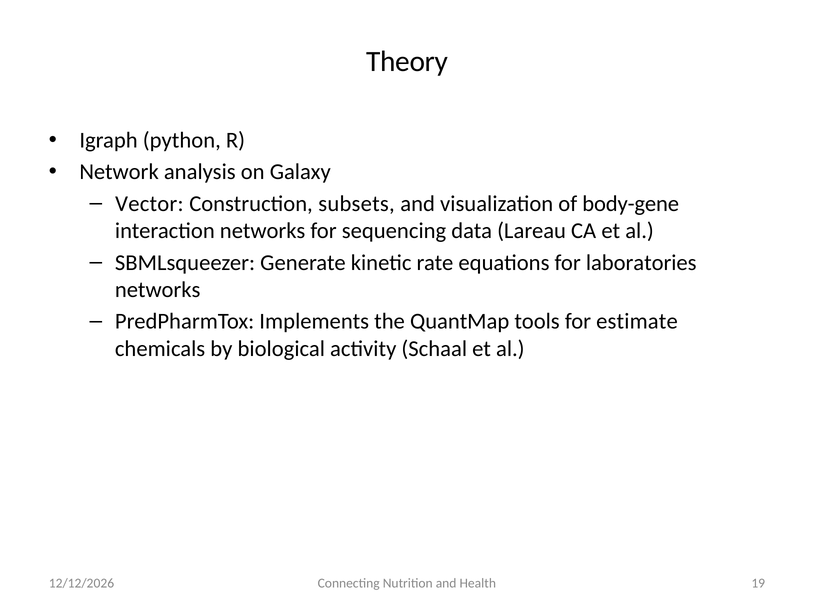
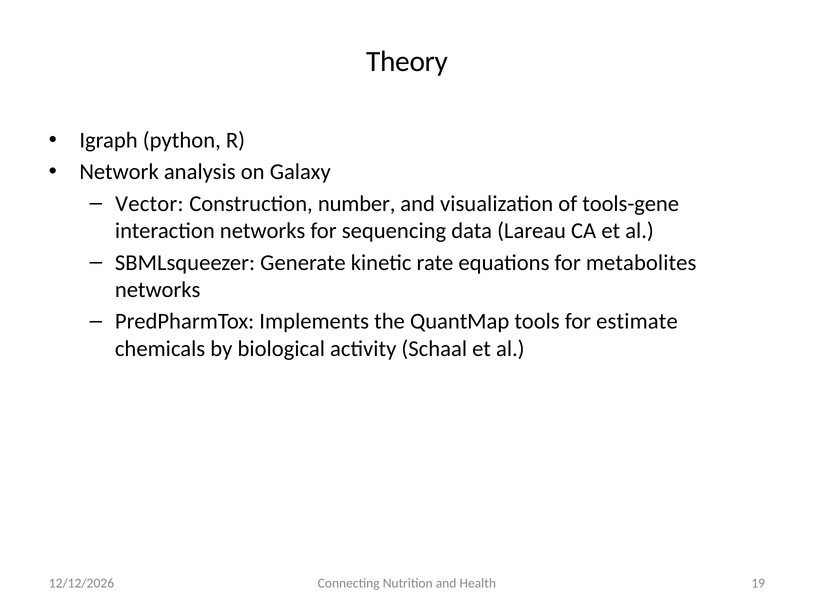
subsets: subsets -> number (357, 204)
body-gene: body-gene -> tools-gene (631, 204)
laboratories: laboratories -> metabolites (641, 262)
